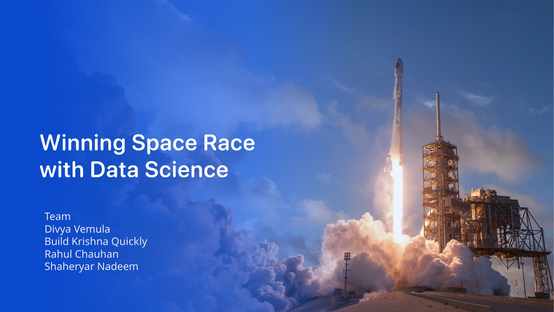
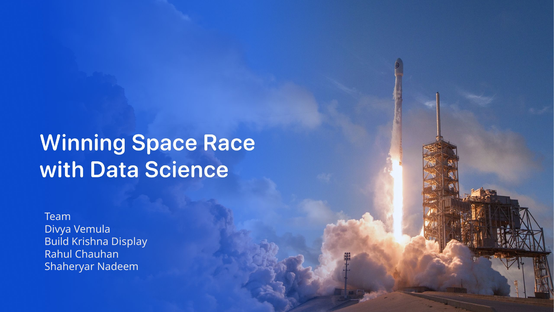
Quickly: Quickly -> Display (129, 242)
